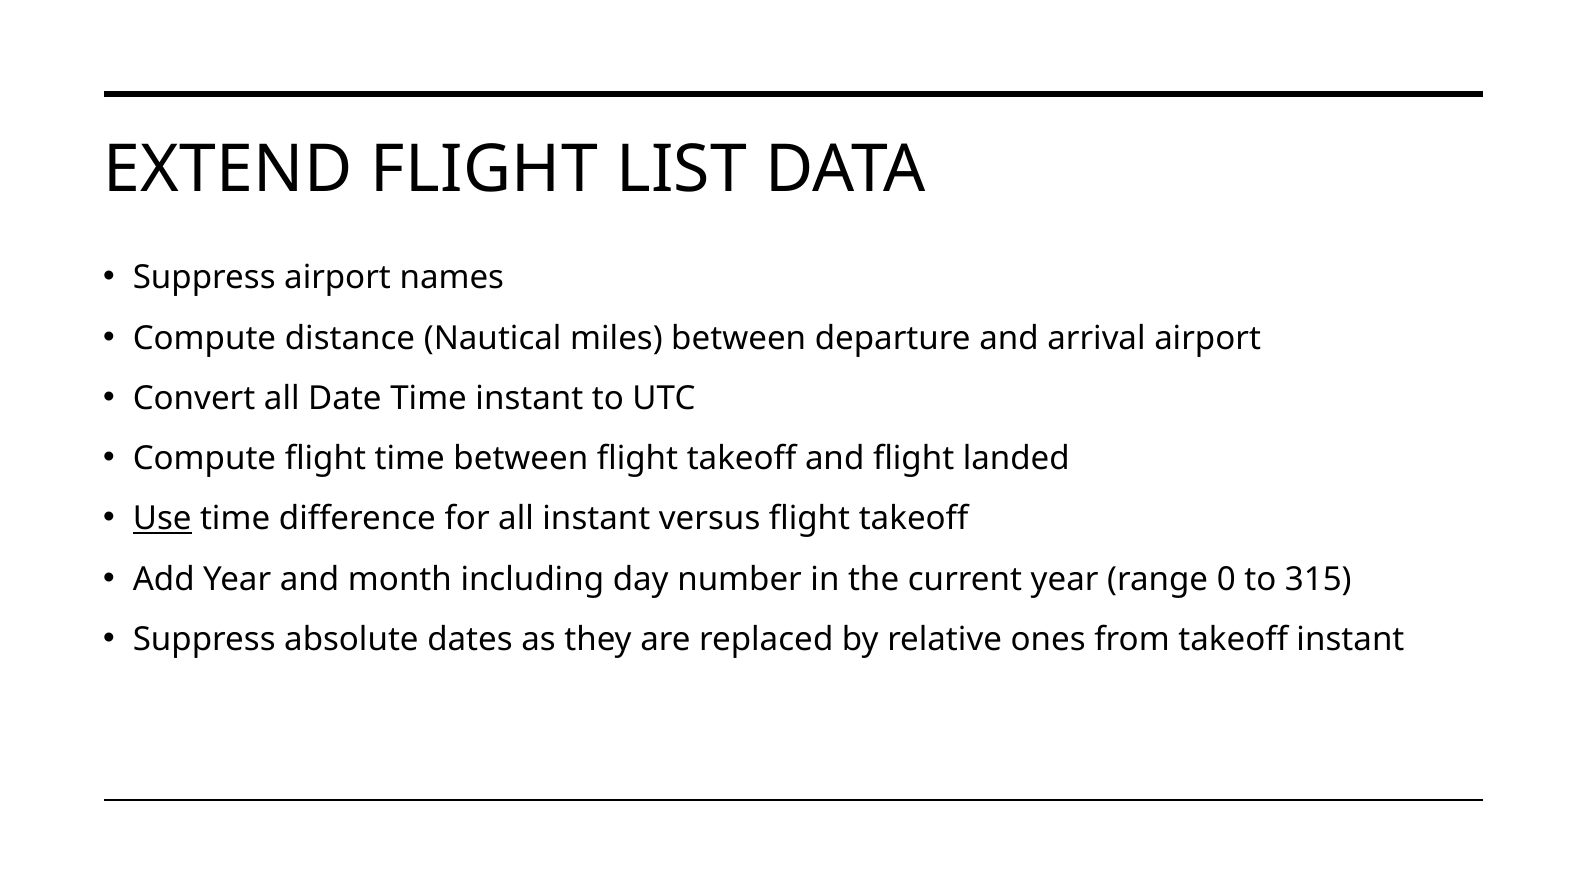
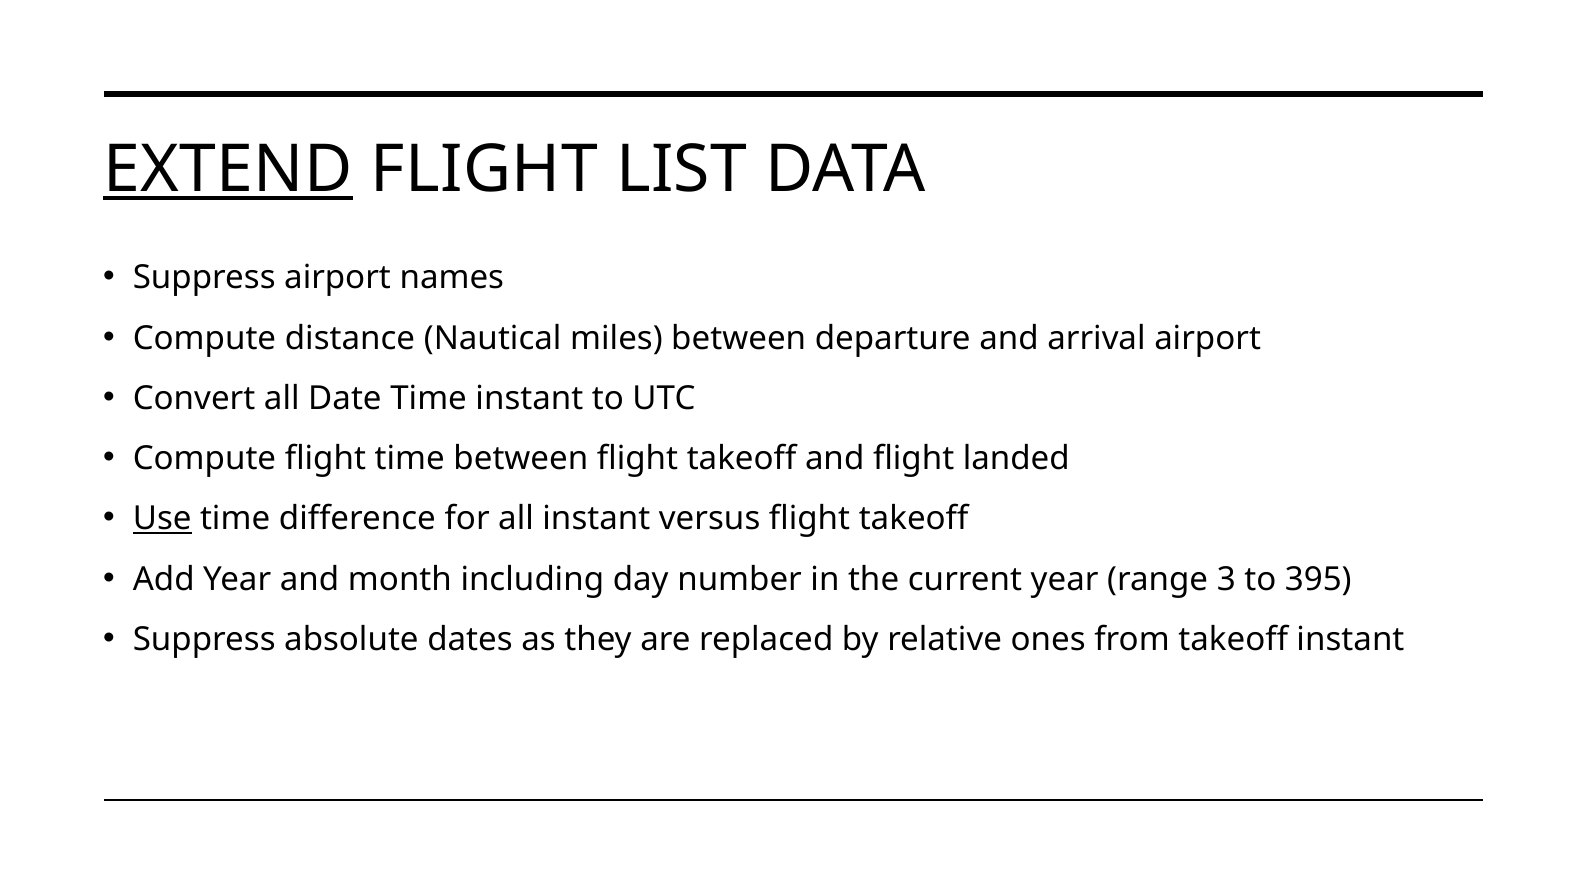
EXTEND underline: none -> present (228, 169)
0: 0 -> 3 (1226, 579)
315: 315 -> 395 (1318, 579)
